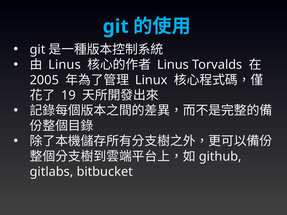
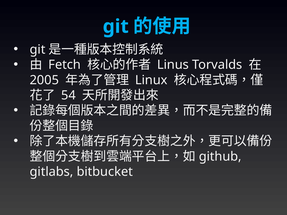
Linus: Linus -> Fetch (65, 65)
19: 19 -> 54 (68, 95)
